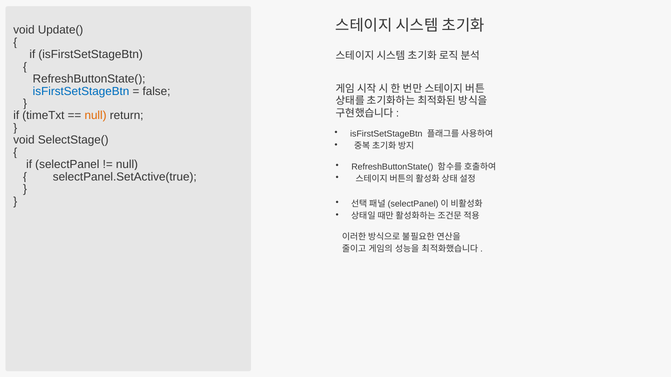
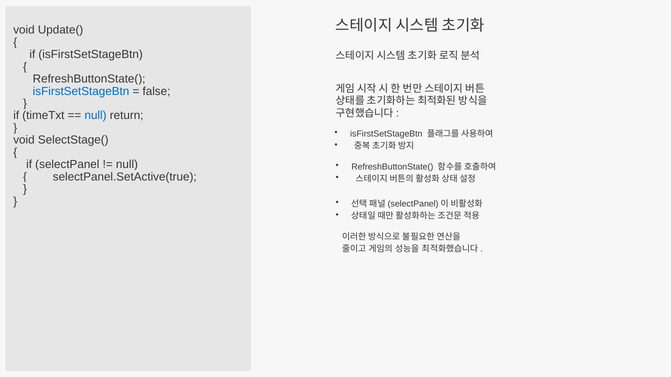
null colour: orange -> blue (96, 116)
